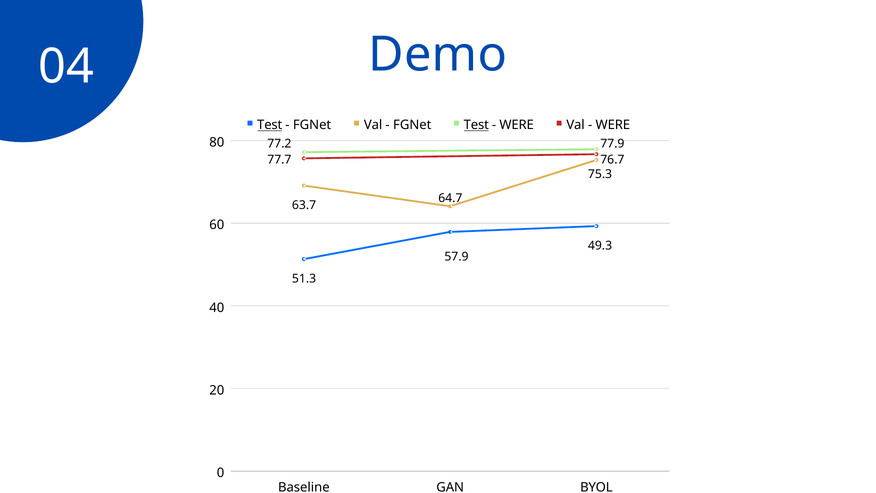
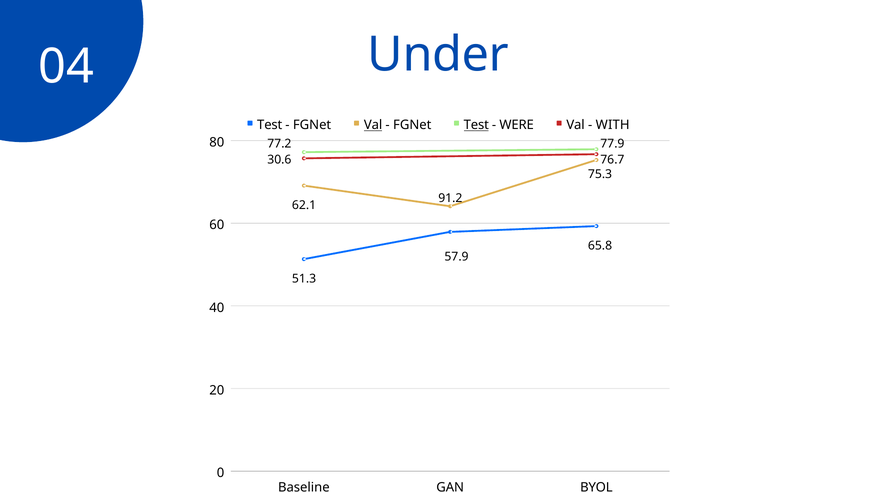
Demo: Demo -> Under (438, 55)
Test underline: present -> none (270, 125)
Val underline: none -> present (373, 125)
WERE: WERE -> WITH (613, 125)
77.7: 77.7 -> 30.6 (279, 160)
64.7: 64.7 -> 91.2 (450, 198)
63.7: 63.7 -> 62.1 (304, 205)
49.3: 49.3 -> 65.8 (600, 246)
